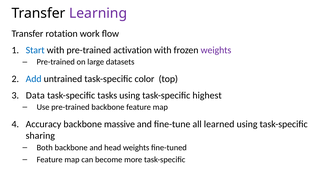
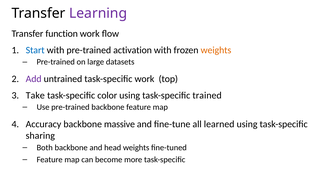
rotation: rotation -> function (62, 34)
weights colour: purple -> orange (216, 50)
Add colour: blue -> purple (34, 79)
task-specific color: color -> work (144, 79)
Data: Data -> Take (35, 95)
tasks: tasks -> color (107, 95)
highest: highest -> trained (207, 95)
